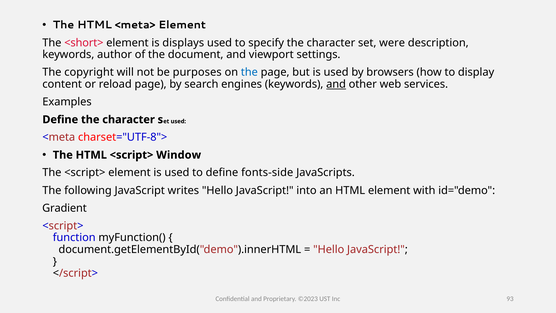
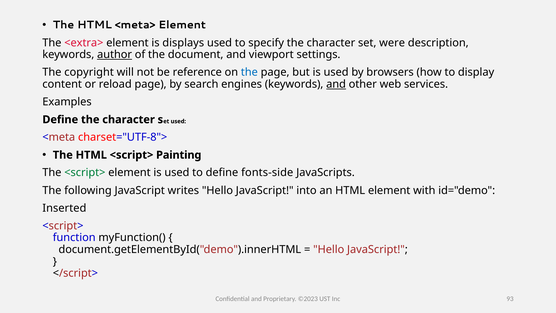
<short>: <short> -> <extra> (84, 43)
author underline: none -> present (115, 55)
purposes: purposes -> reference (197, 72)
Window: Window -> Painting (179, 155)
<script> colour: black -> green (85, 173)
Gradient: Gradient -> Inserted (64, 208)
